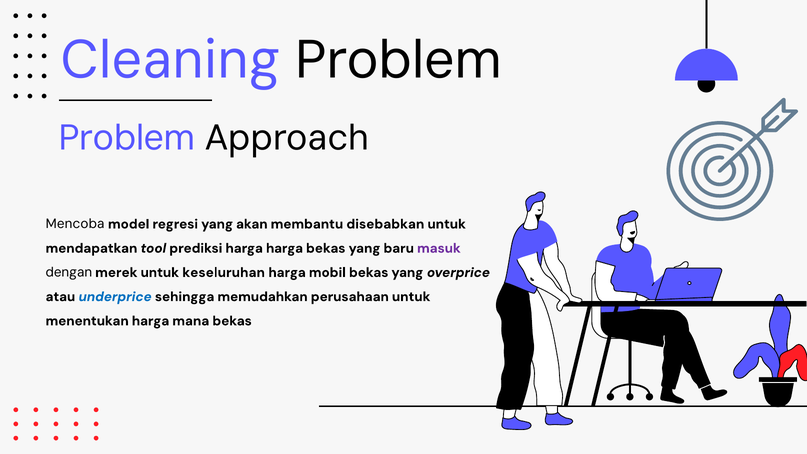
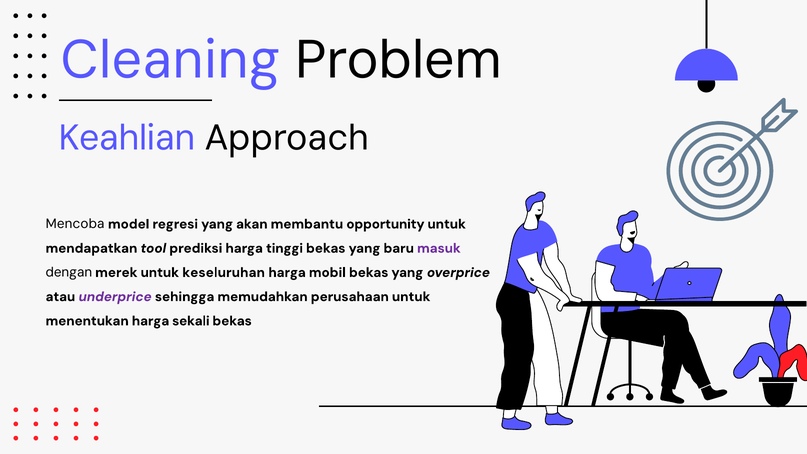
Problem: Problem -> Keahlian (127, 138)
disebabkan: disebabkan -> opportunity (385, 224)
harga harga: harga -> tinggi (285, 248)
underprice colour: blue -> purple (115, 297)
mana: mana -> sekali (191, 321)
